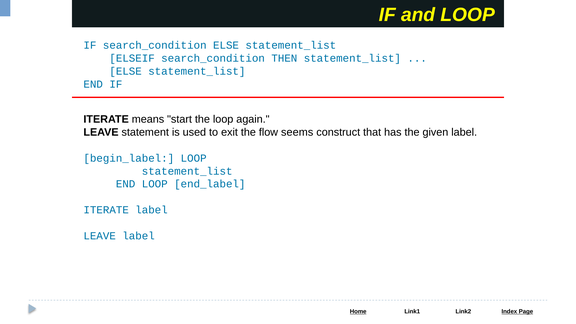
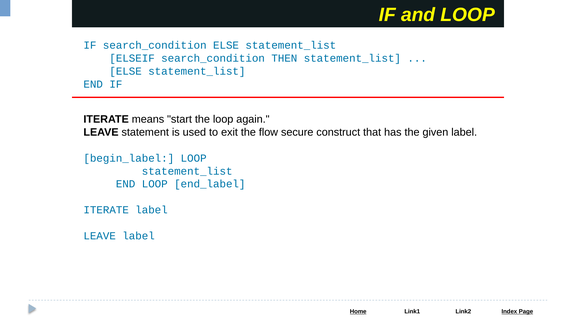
seems: seems -> secure (297, 132)
